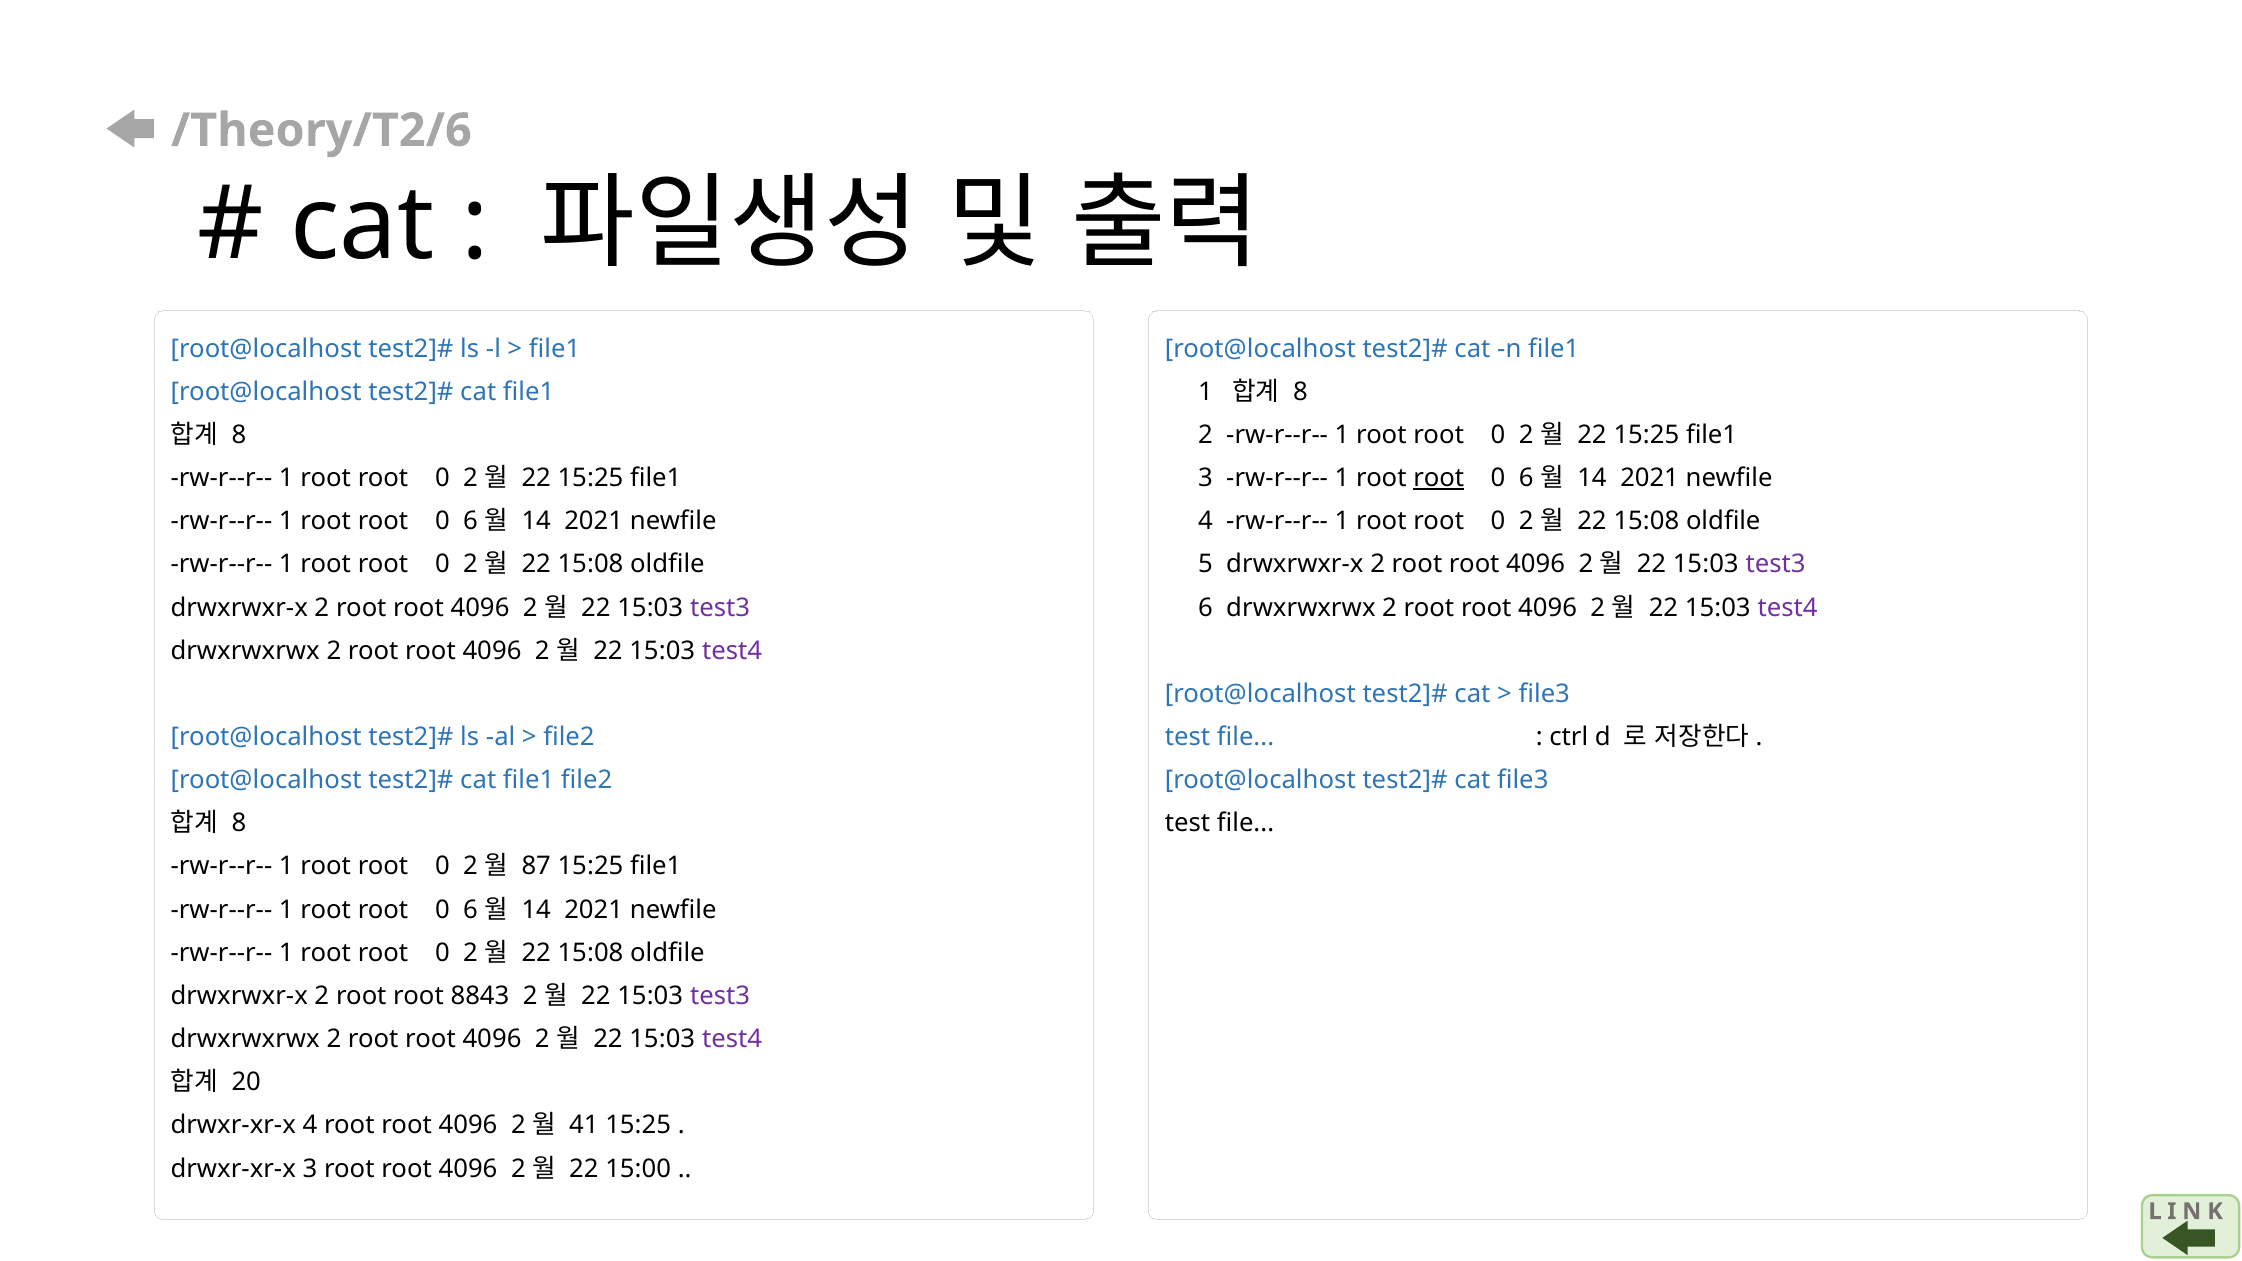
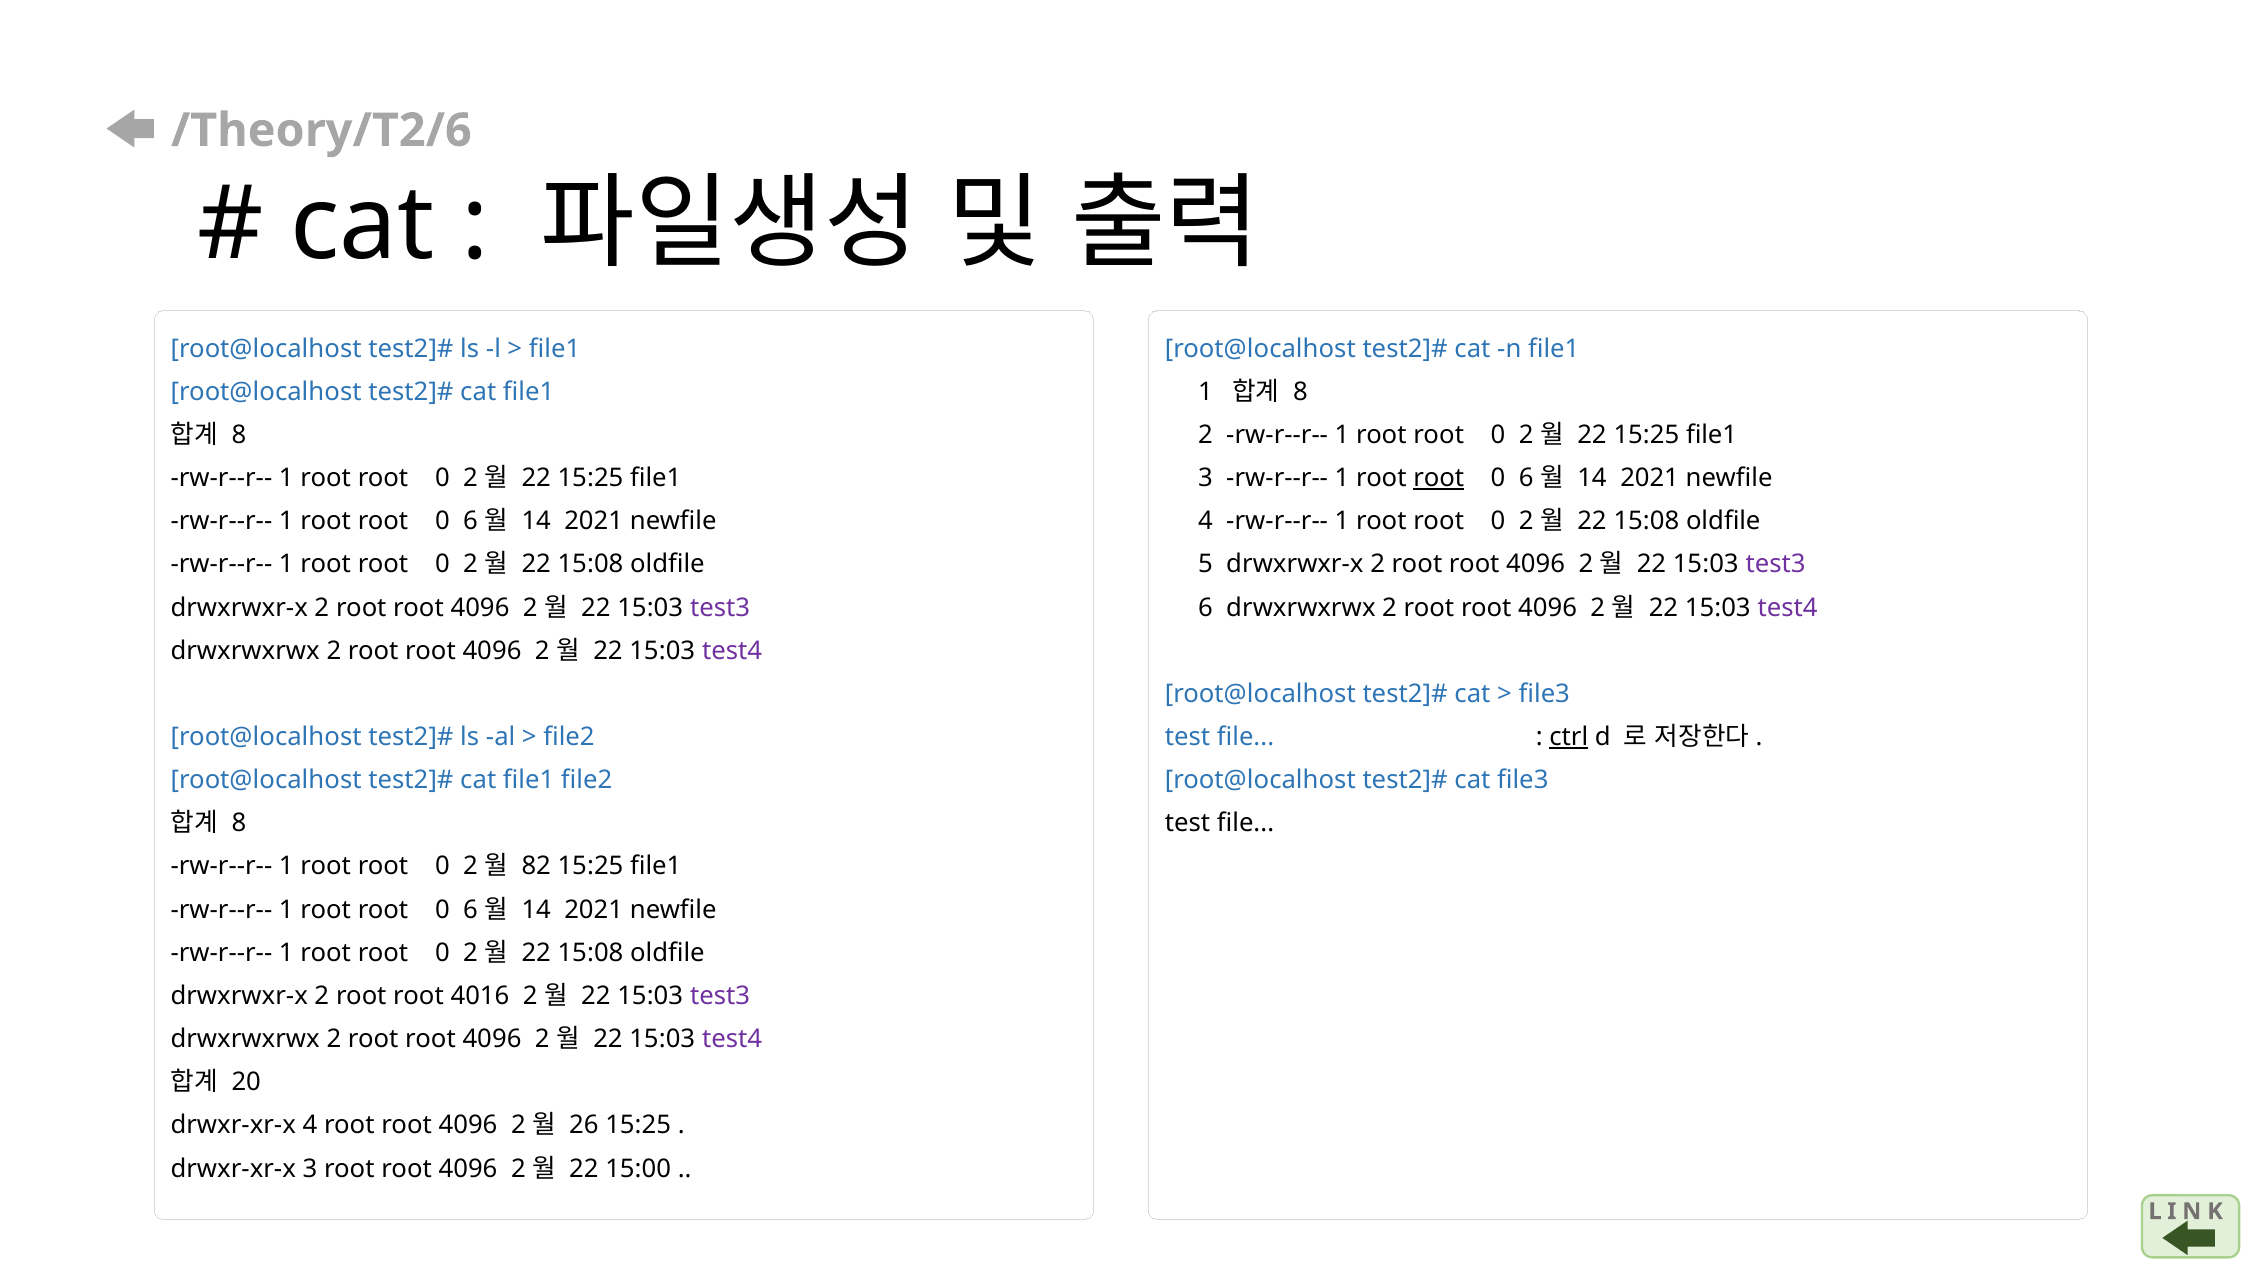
ctrl underline: none -> present (1569, 737)
87: 87 -> 82 (536, 867)
8843: 8843 -> 4016 (480, 996)
41: 41 -> 26 (584, 1126)
